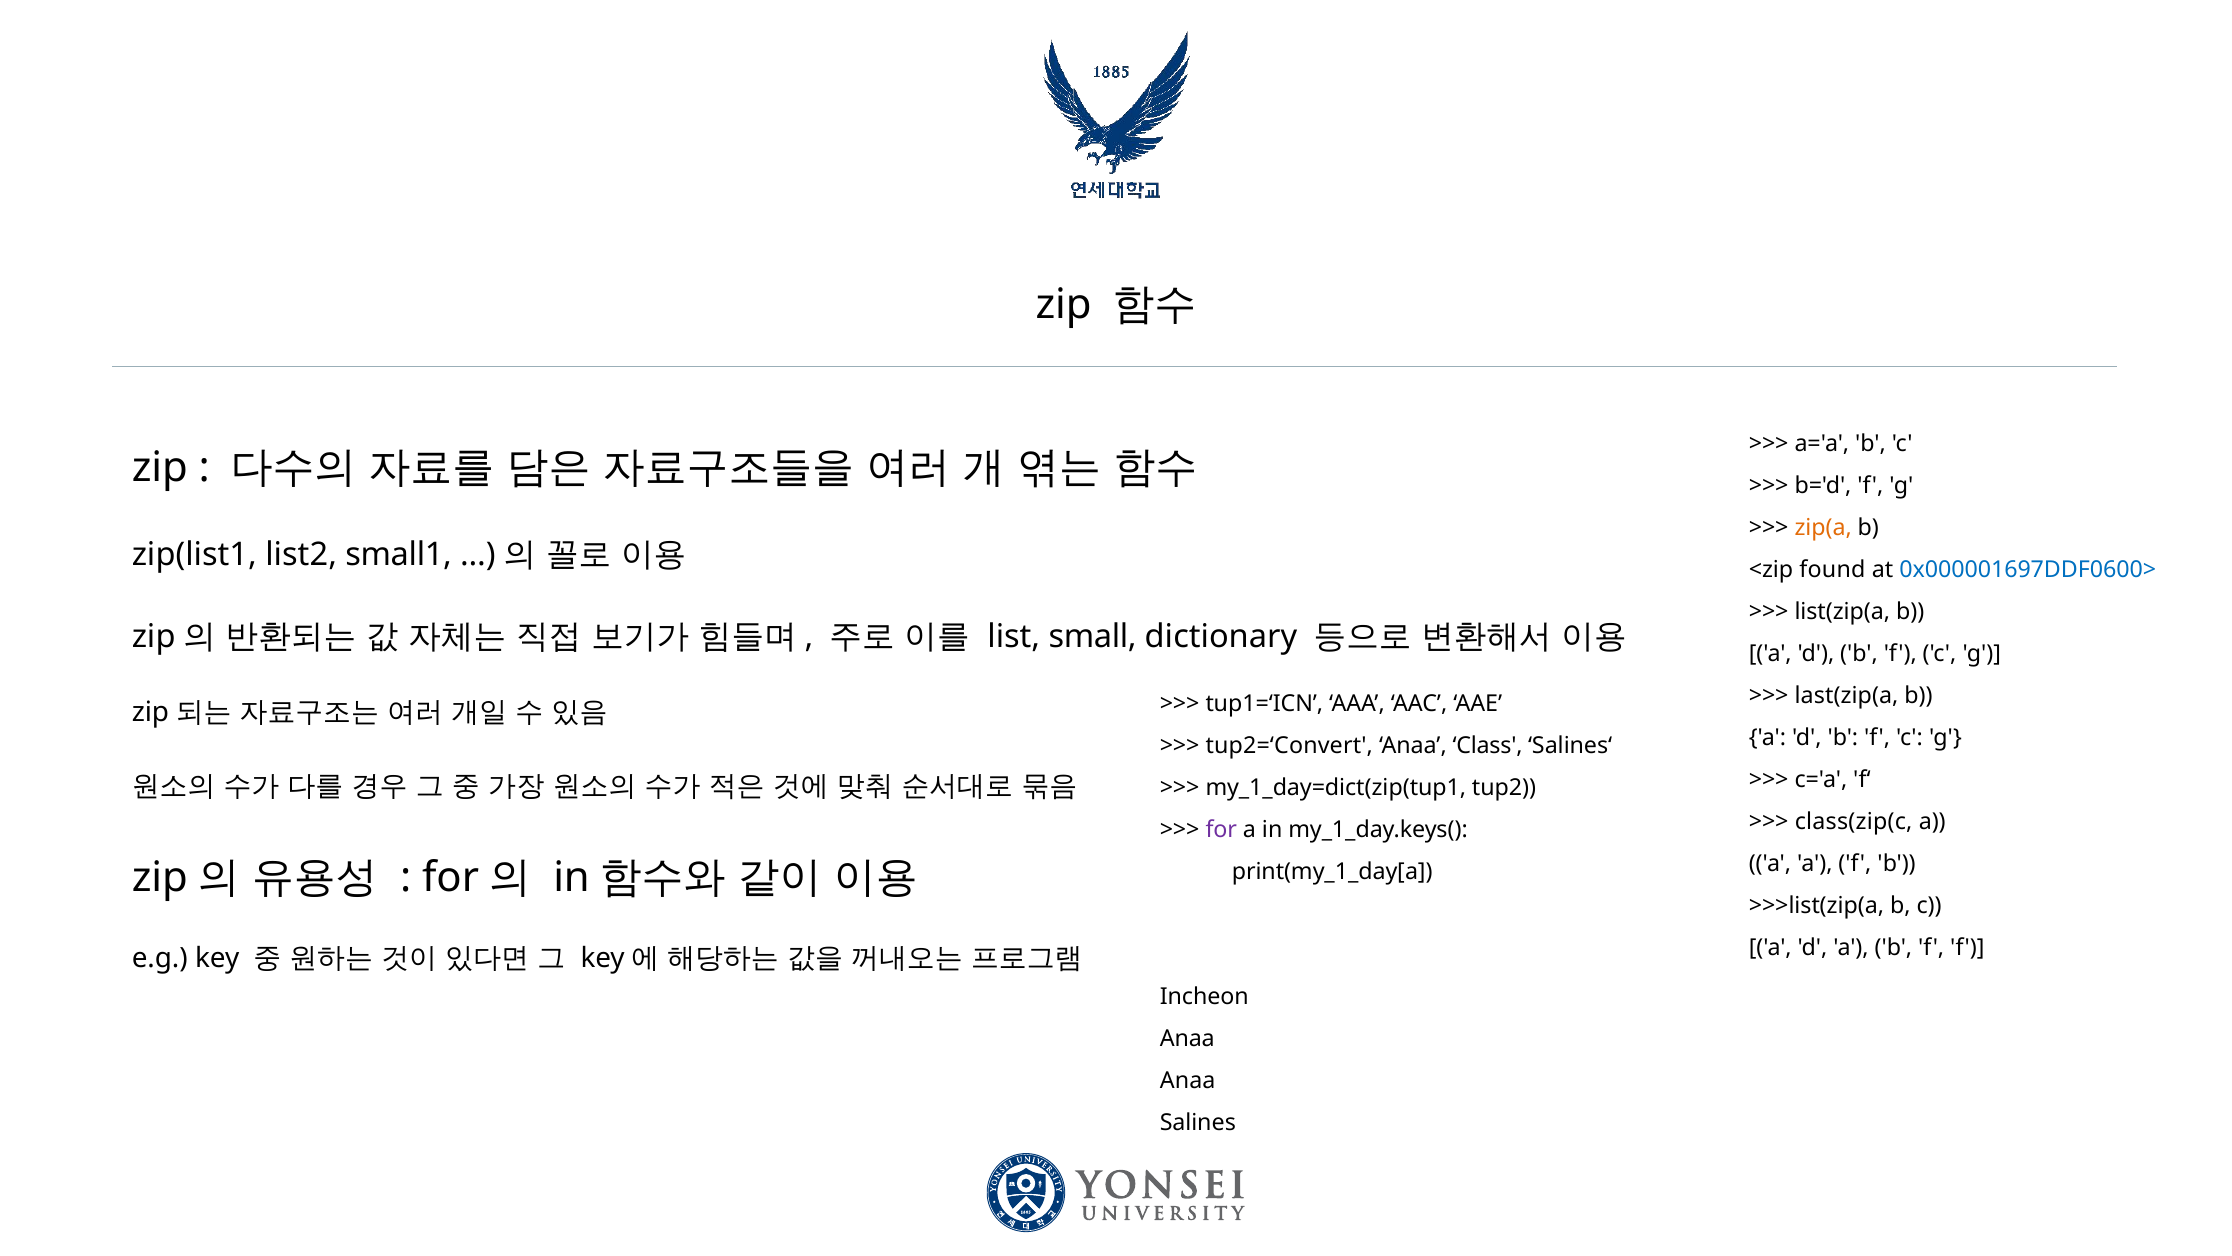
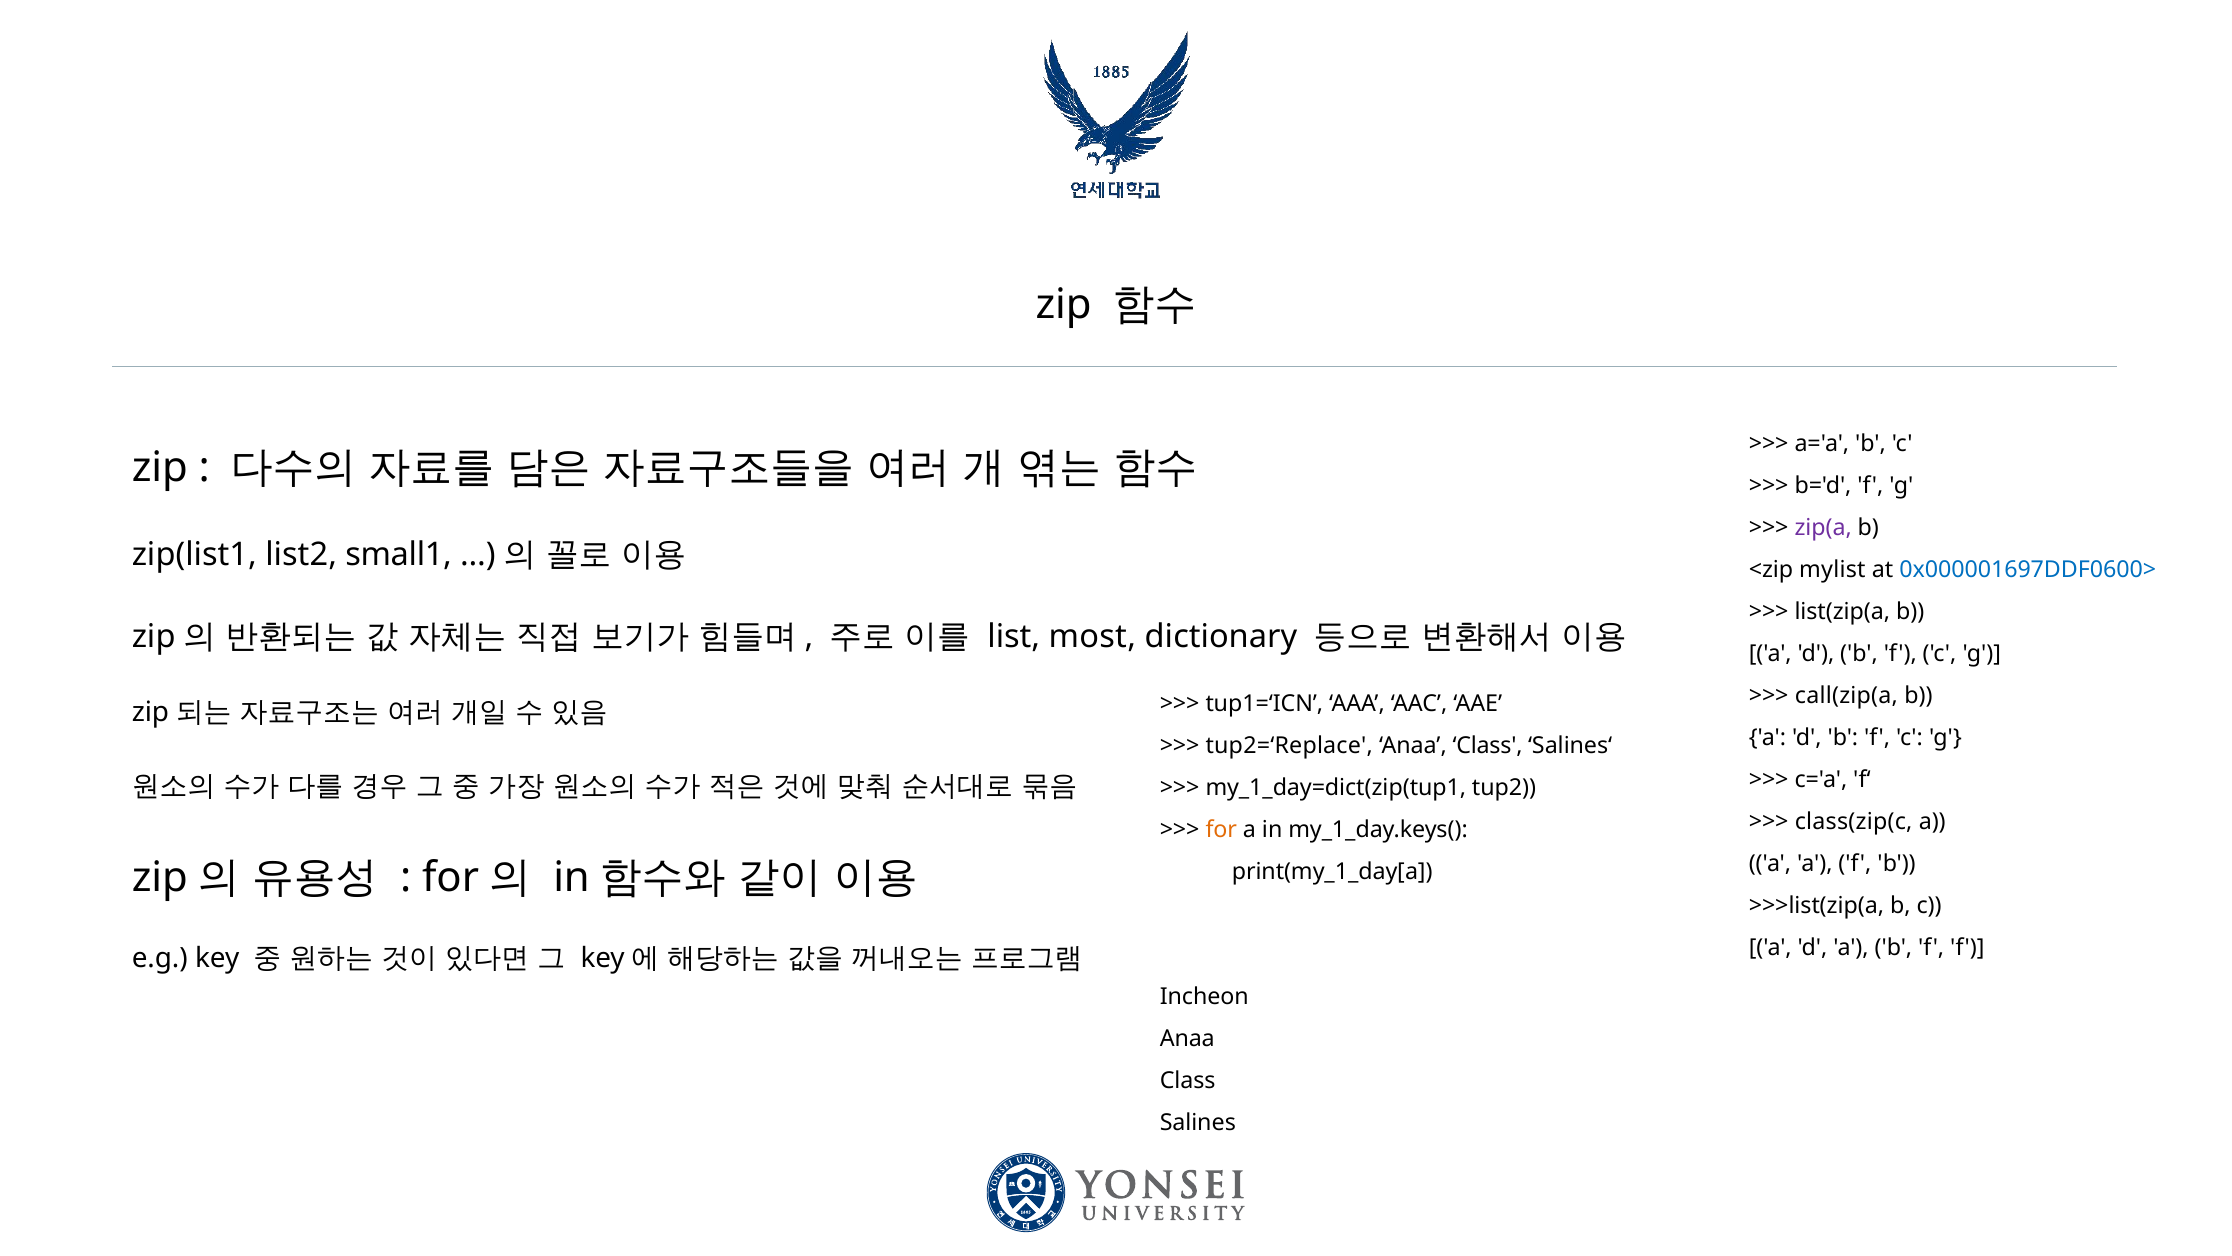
zip(a colour: orange -> purple (1823, 528)
found: found -> mylist (1832, 570)
small: small -> most (1092, 636)
last(zip(a: last(zip(a -> call(zip(a (1846, 695)
tup2=‘Convert: tup2=‘Convert -> tup2=‘Replace (1289, 745)
for colour: purple -> orange (1221, 829)
Anaa: Anaa -> Class (1188, 1081)
